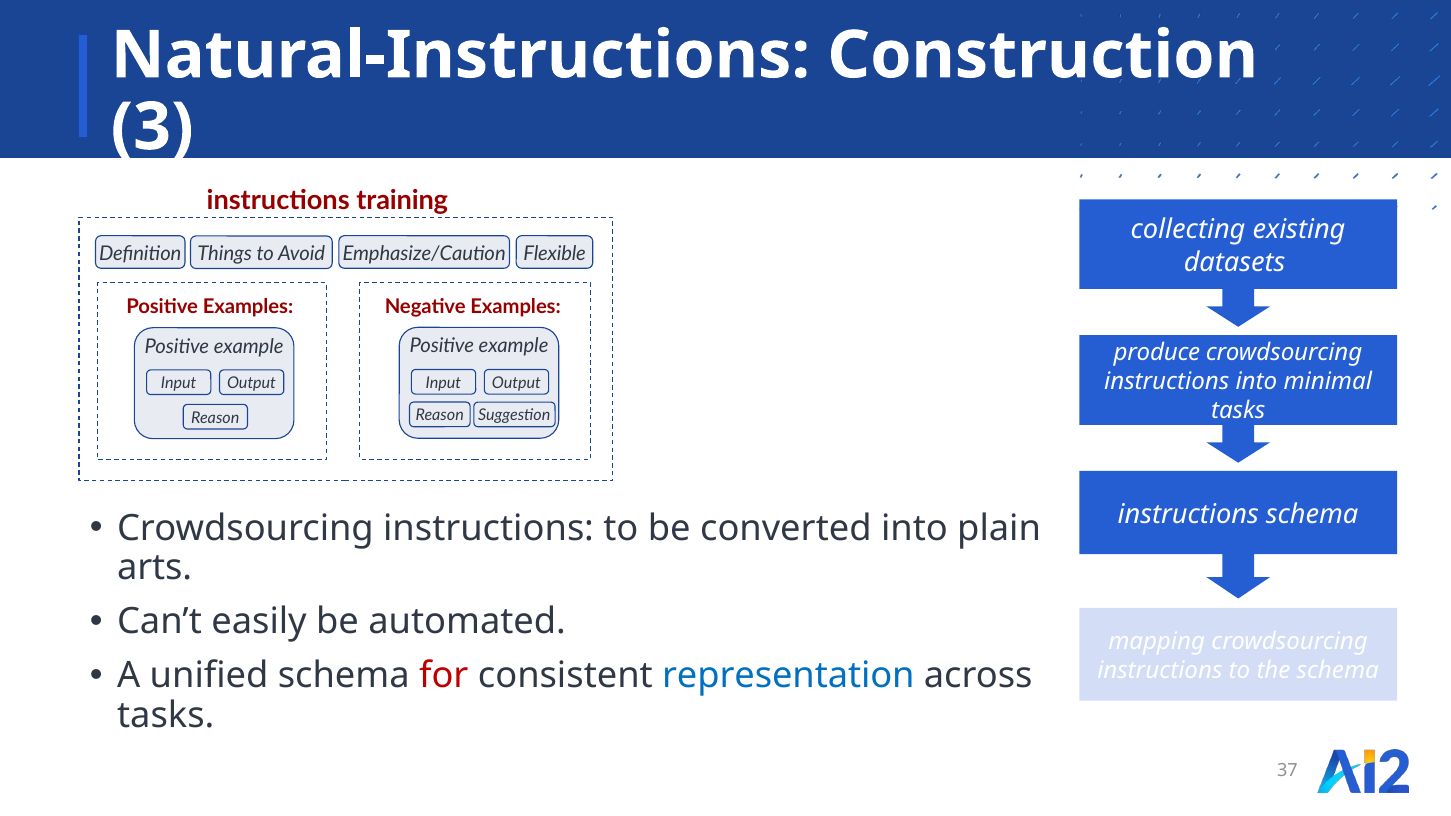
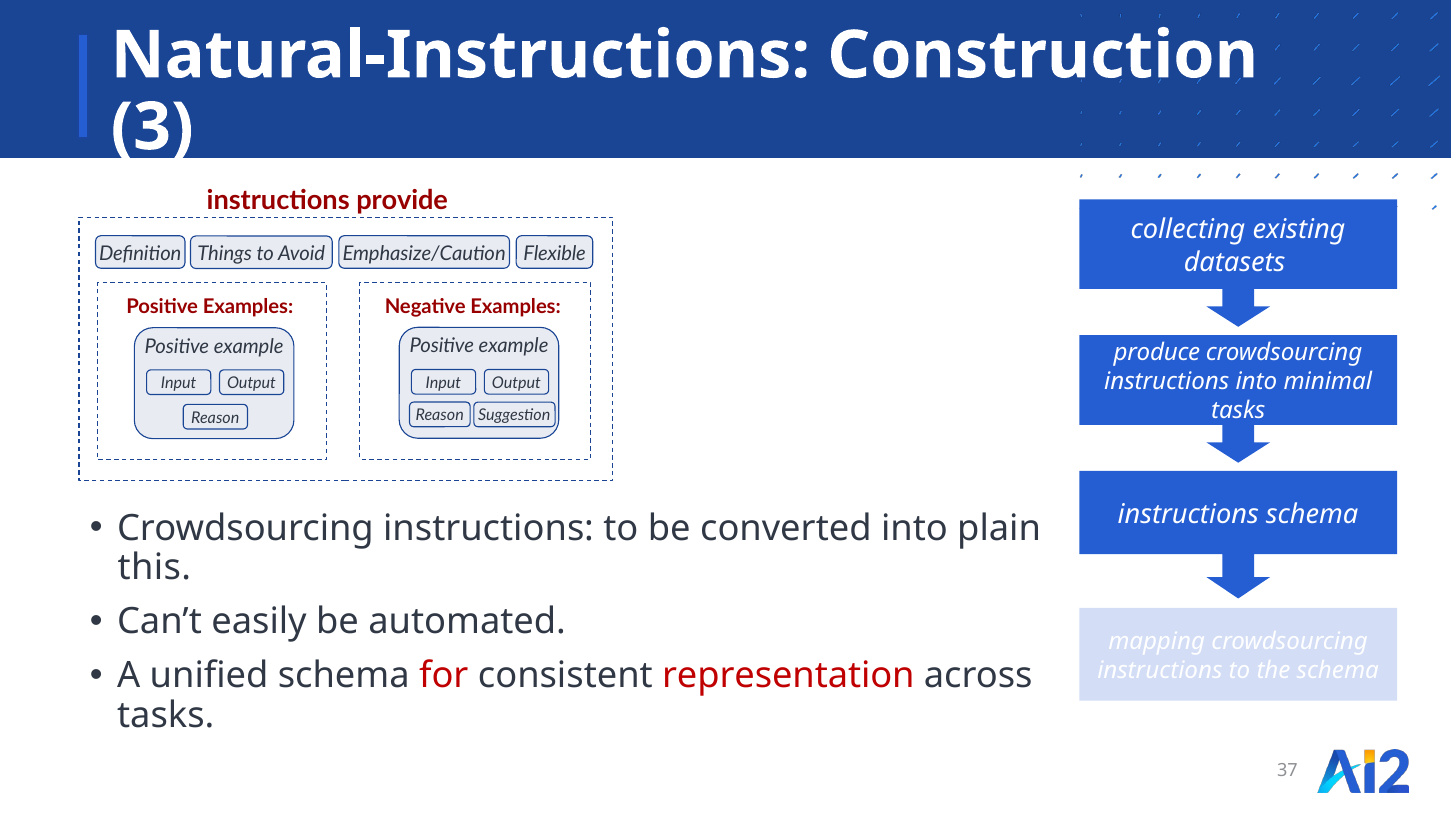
training: training -> provide (402, 201)
arts: arts -> this (154, 567)
representation colour: blue -> red (788, 676)
